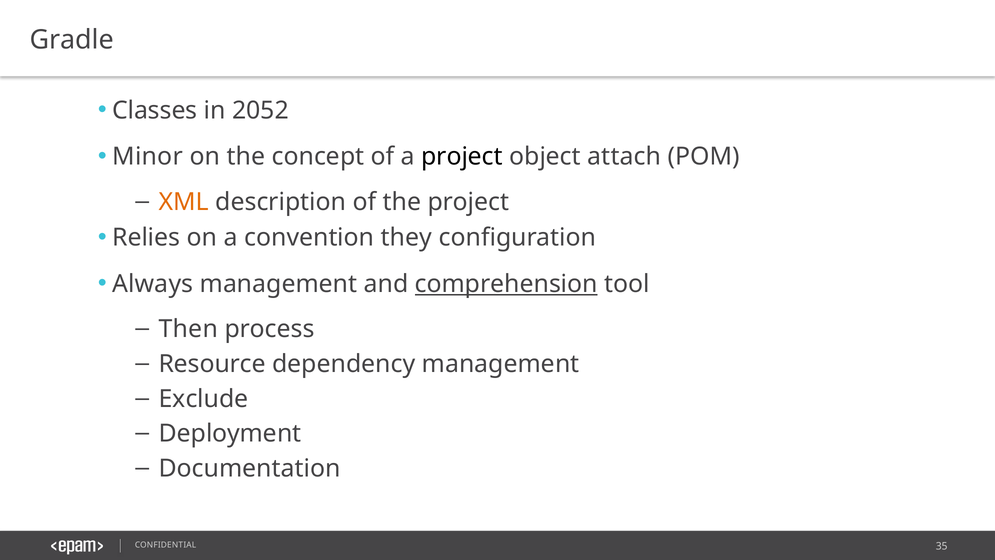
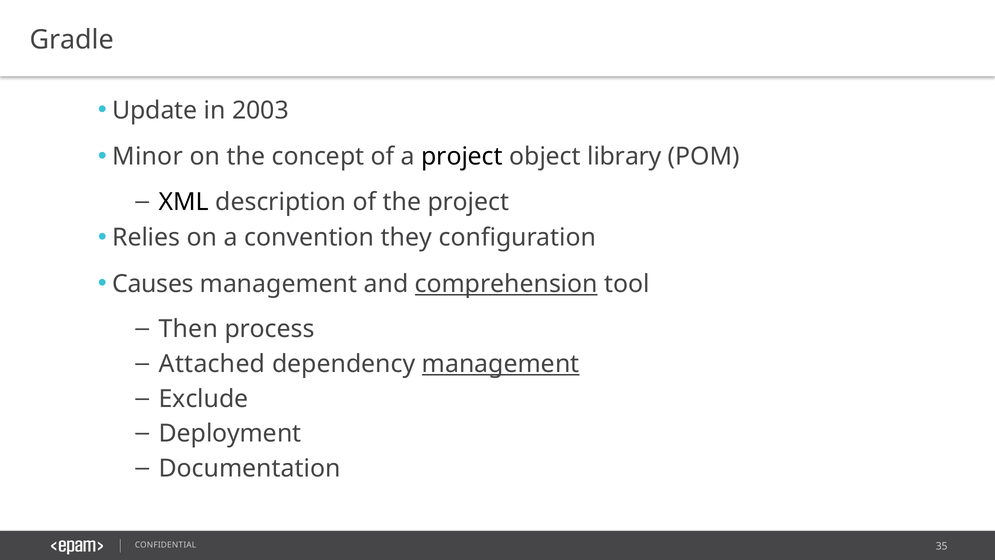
Classes: Classes -> Update (155, 110)
2052: 2052 -> 2003 (260, 110)
attach: attach -> library (624, 157)
XML colour: orange -> black (184, 202)
Always: Always -> Causes (153, 284)
Resource: Resource -> Attached (212, 364)
management underline: none -> present (501, 364)
